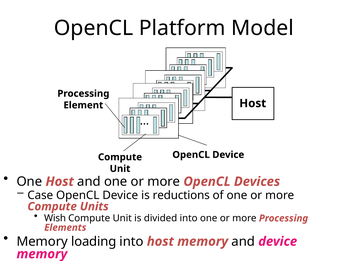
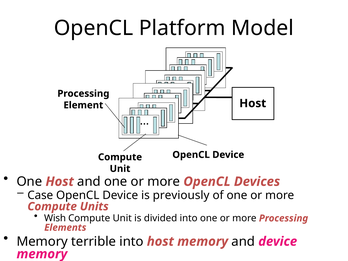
reductions: reductions -> previously (181, 195)
loading: loading -> terrible (94, 241)
